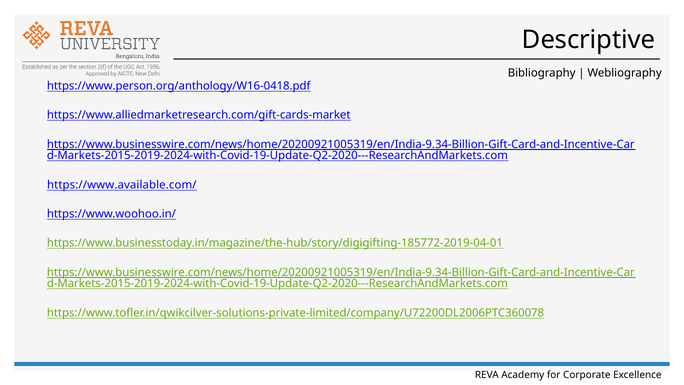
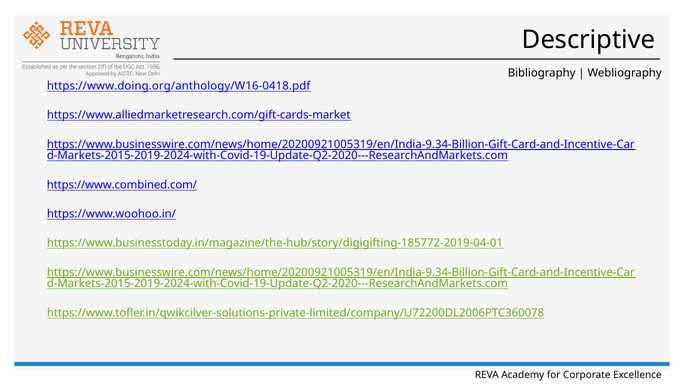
https://www.person.org/anthology/W16-0418.pdf: https://www.person.org/anthology/W16-0418.pdf -> https://www.doing.org/anthology/W16-0418.pdf (179, 86)
https://www.available.com/: https://www.available.com/ -> https://www.combined.com/ (122, 185)
